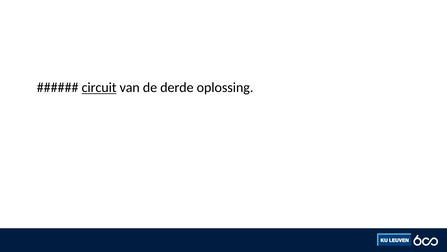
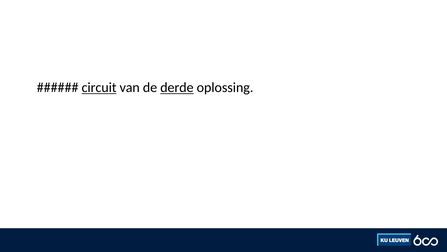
derde underline: none -> present (177, 87)
